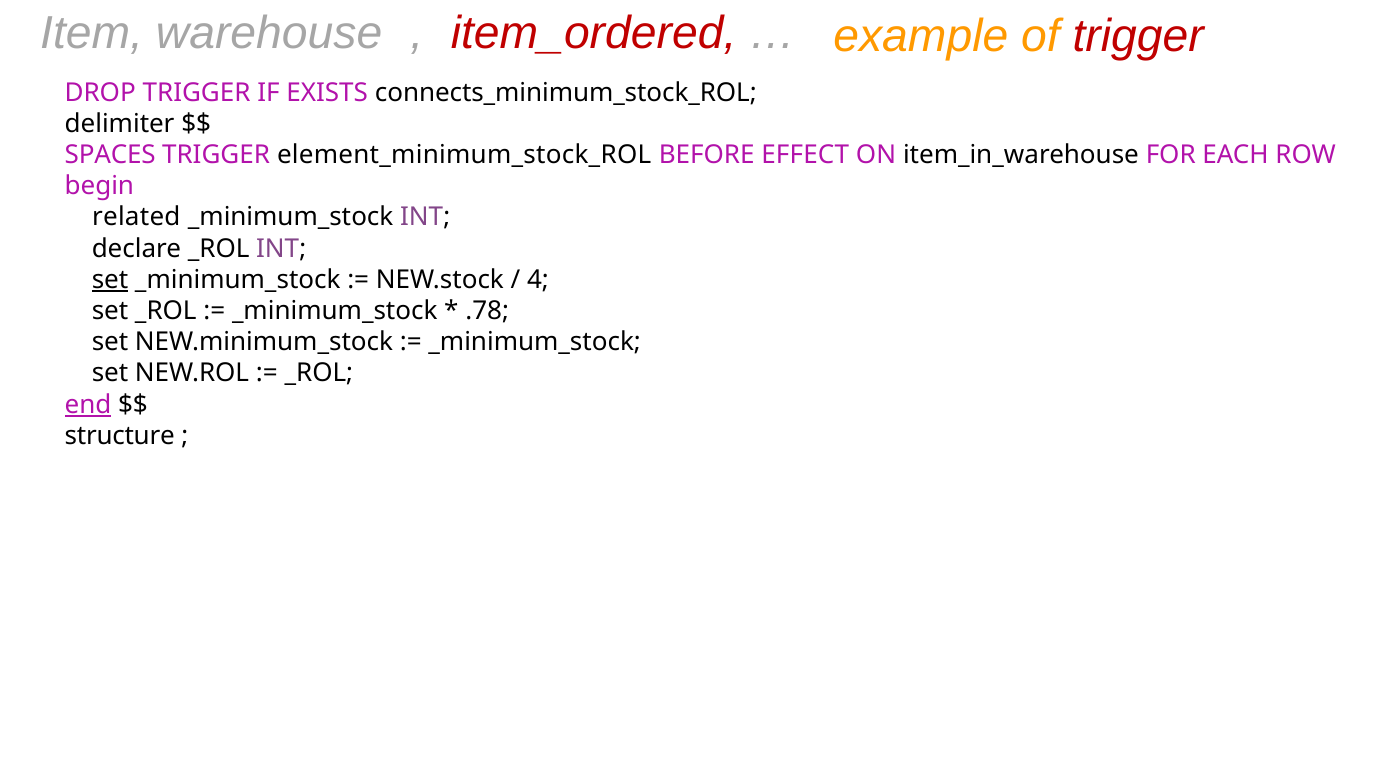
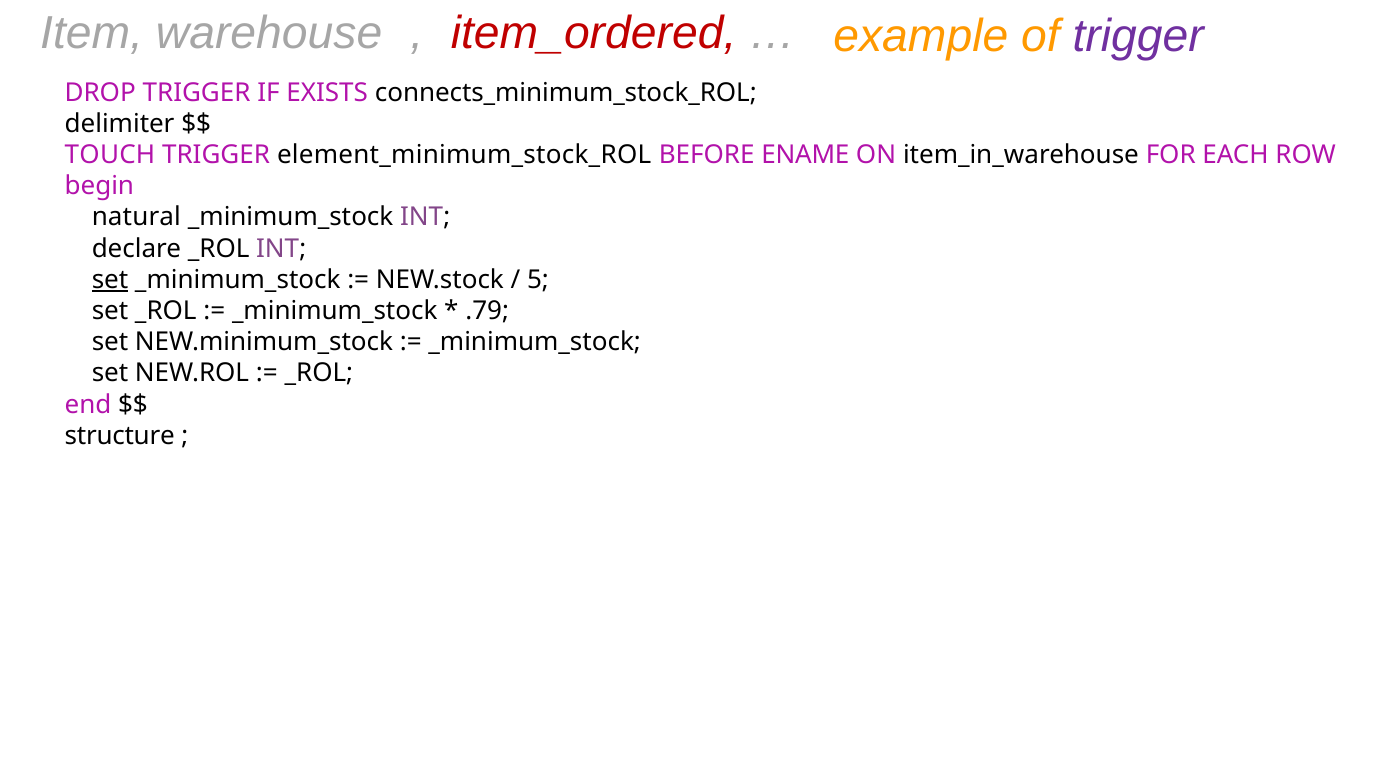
trigger colour: red -> purple (1138, 36)
SPACES: SPACES -> TOUCH (110, 155)
EFFECT: EFFECT -> ENAME (805, 155)
related: related -> natural (136, 218)
4: 4 -> 5 (538, 280)
.78: .78 -> .79 (487, 311)
end underline: present -> none (88, 405)
